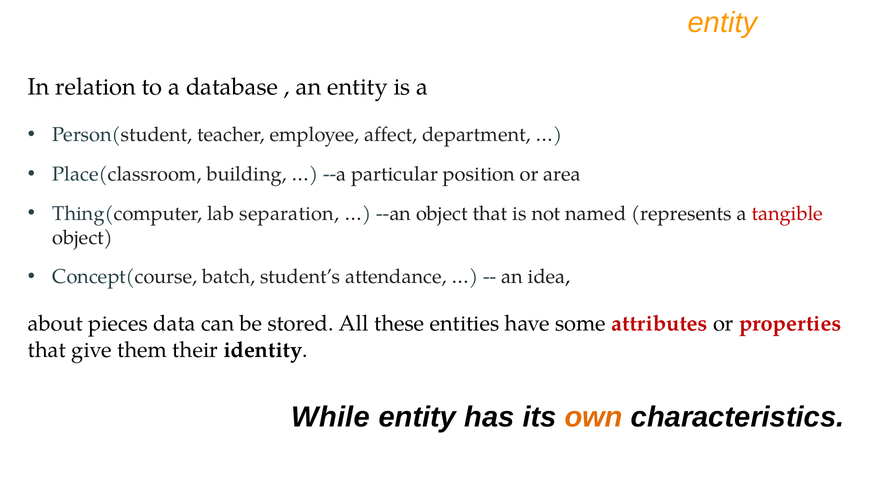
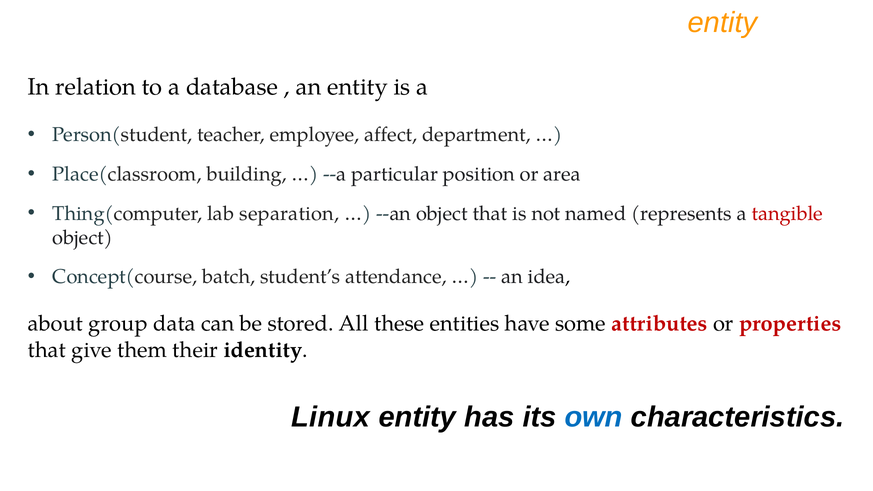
pieces: pieces -> group (118, 324)
While: While -> Linux (331, 417)
own colour: orange -> blue (594, 417)
